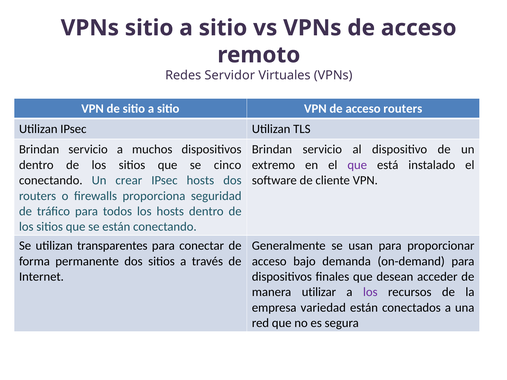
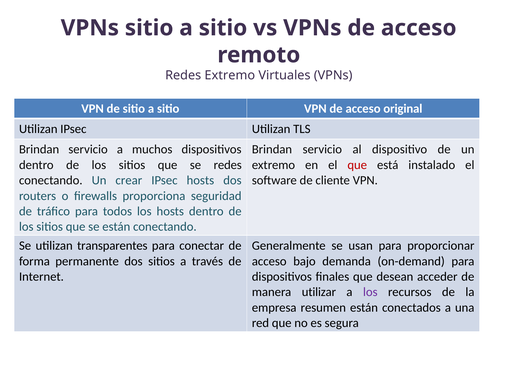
Redes Servidor: Servidor -> Extremo (230, 75)
acceso routers: routers -> original (403, 109)
se cinco: cinco -> redes (228, 165)
que colour: purple -> red (357, 165)
variedad: variedad -> resumen (323, 308)
